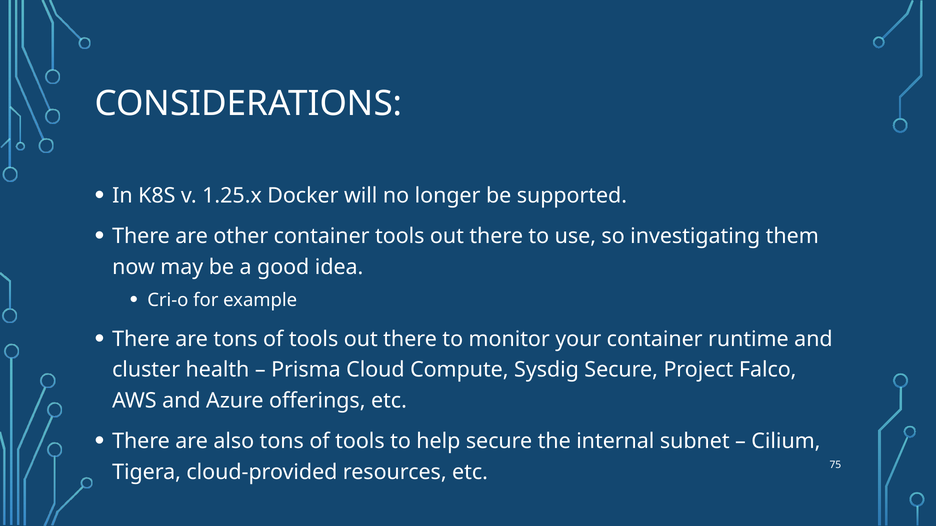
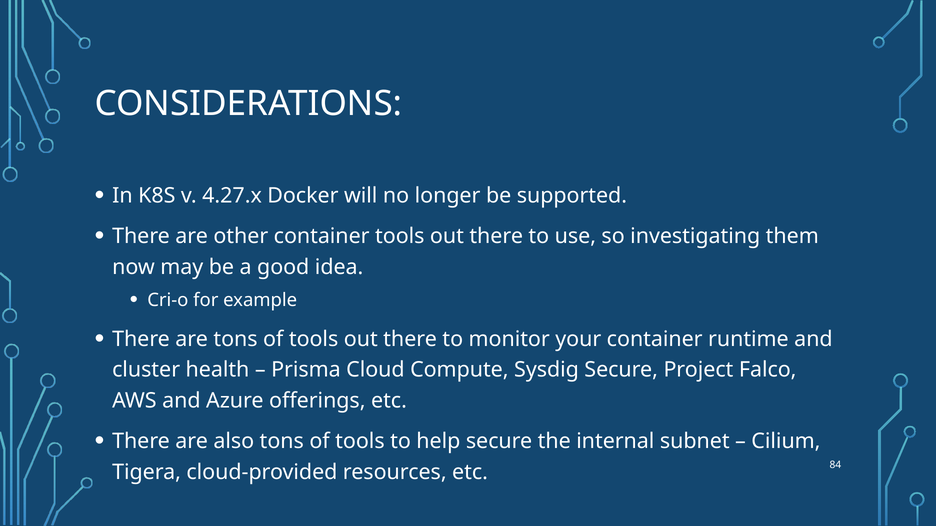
1.25.x: 1.25.x -> 4.27.x (232, 196)
75: 75 -> 84 (835, 466)
